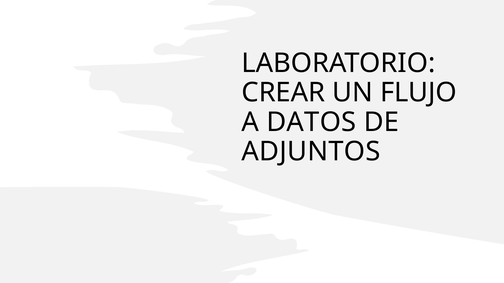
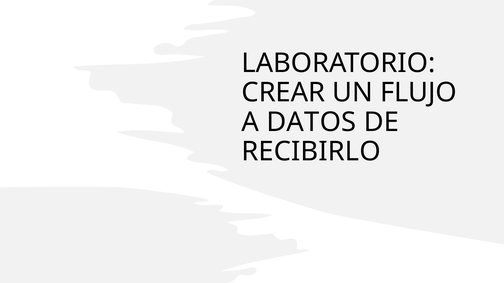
ADJUNTOS: ADJUNTOS -> RECIBIRLO (311, 152)
